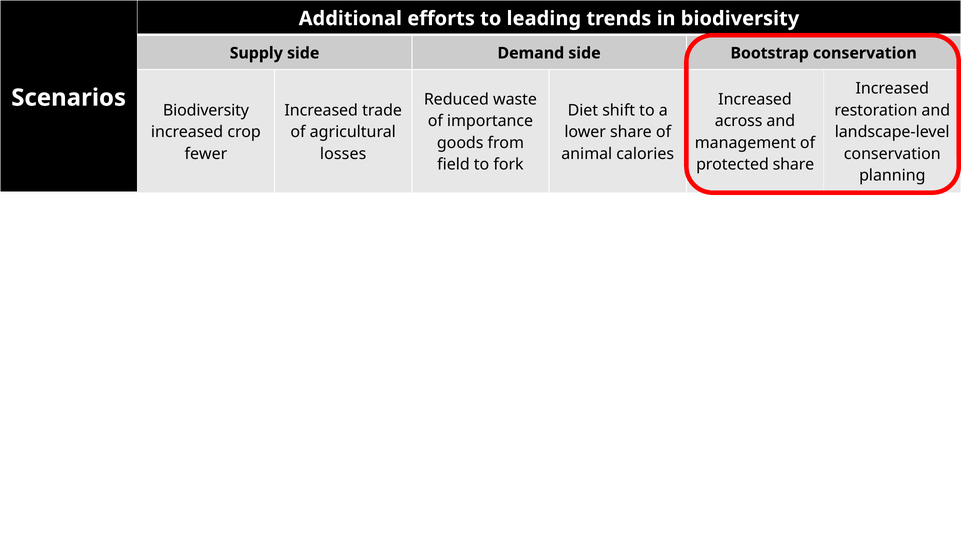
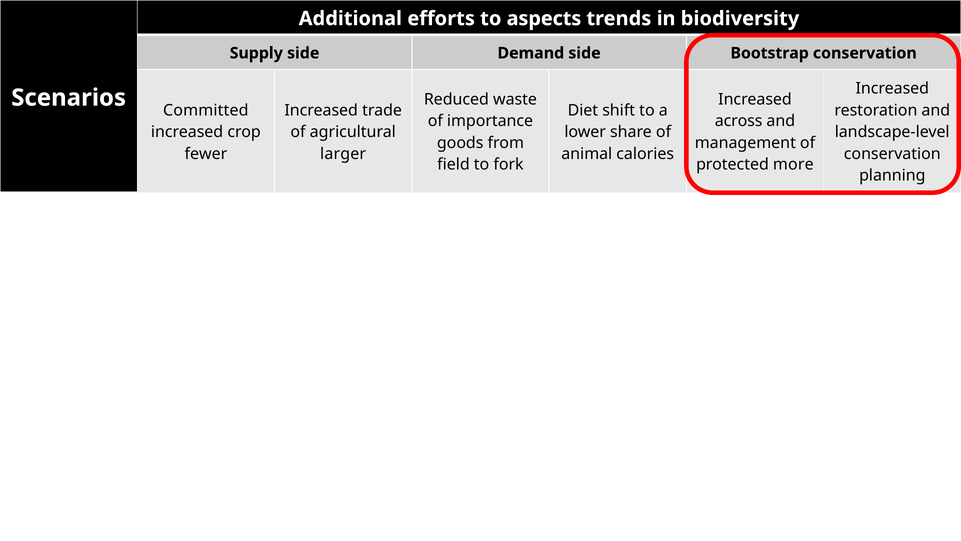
leading: leading -> aspects (544, 19)
Biodiversity: Biodiversity -> Committed (206, 110)
losses: losses -> larger (343, 154)
protected share: share -> more (793, 165)
